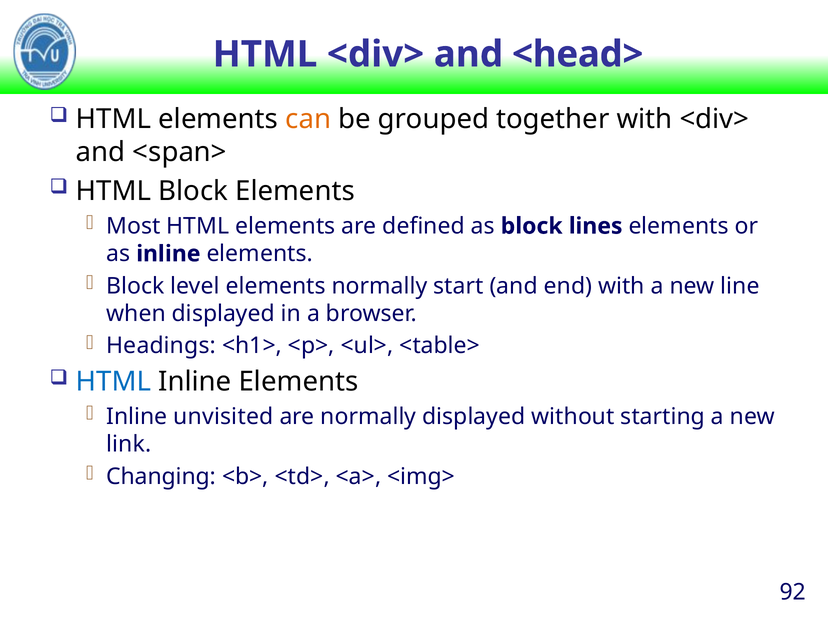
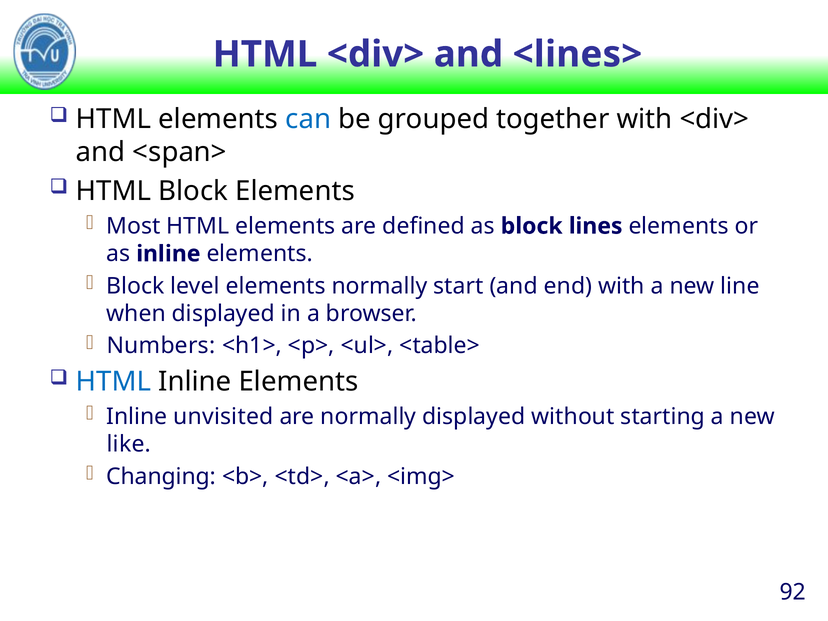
<head>: <head> -> <lines> (577, 54)
can colour: orange -> blue (308, 119)
Headings: Headings -> Numbers (161, 346)
link: link -> like (129, 444)
